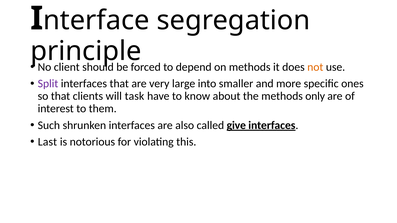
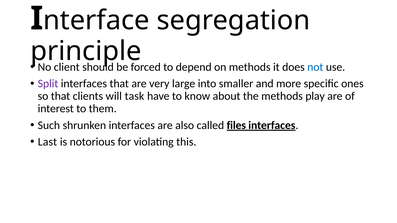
not colour: orange -> blue (315, 67)
only: only -> play (315, 96)
give: give -> files (236, 125)
